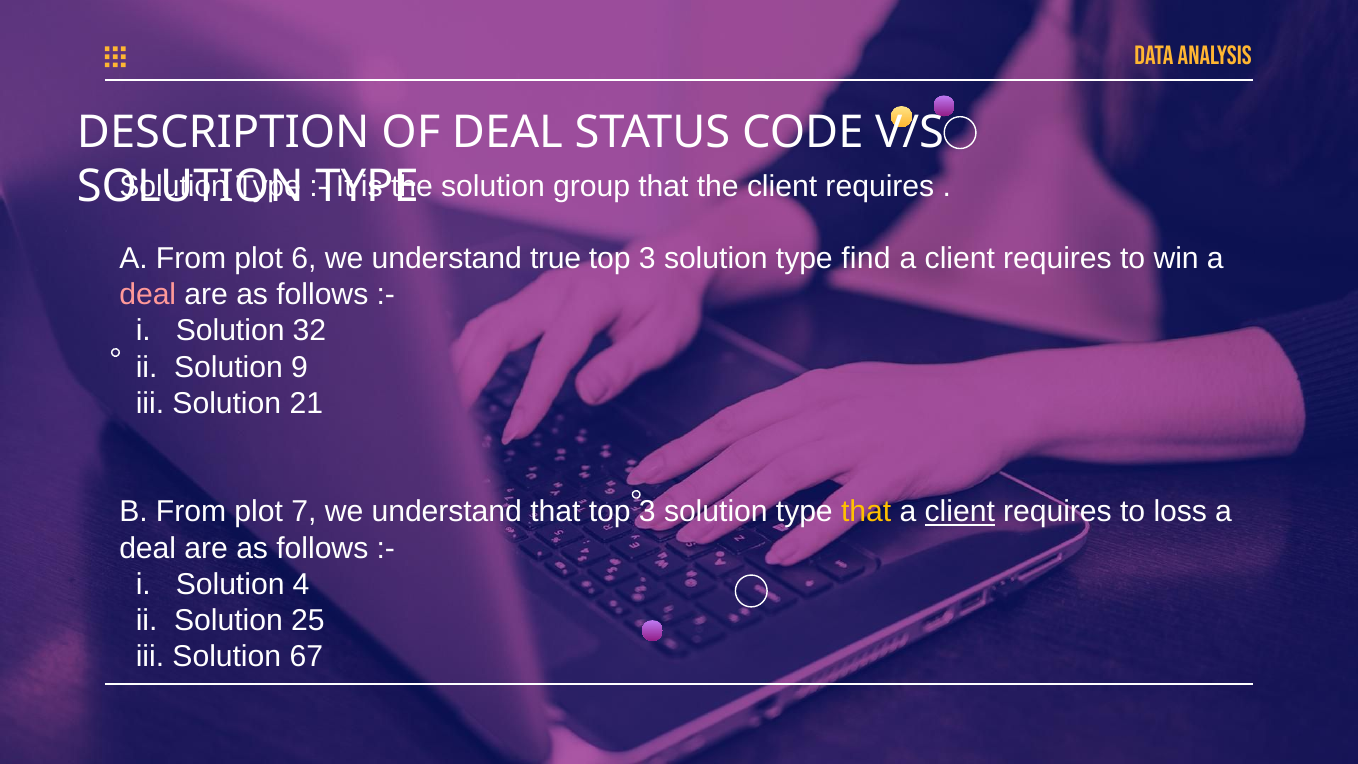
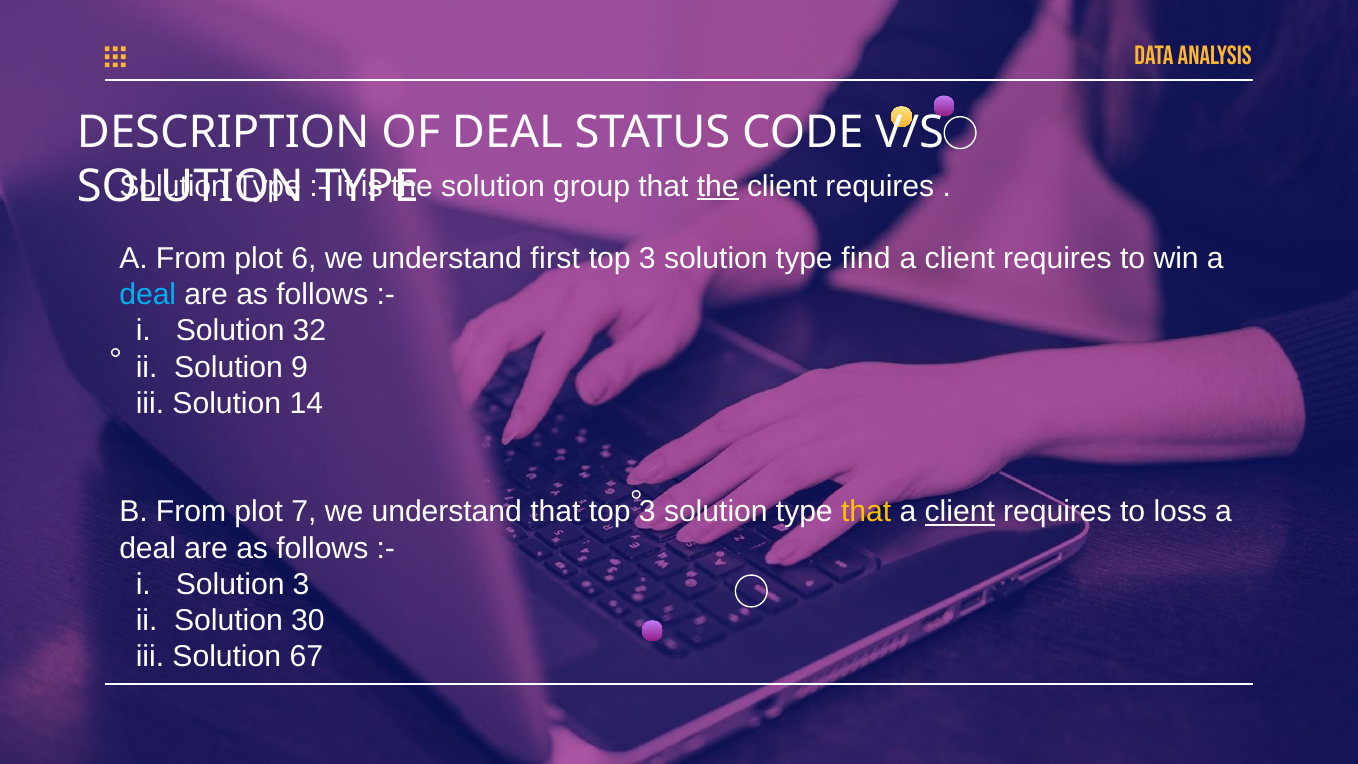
the underline: none -> present (718, 186)
true: true -> first (555, 258)
deal colour: pink -> light blue (148, 295)
21: 21 -> 14 (306, 403)
Solution 4: 4 -> 3 (301, 584)
25: 25 -> 30 (308, 620)
